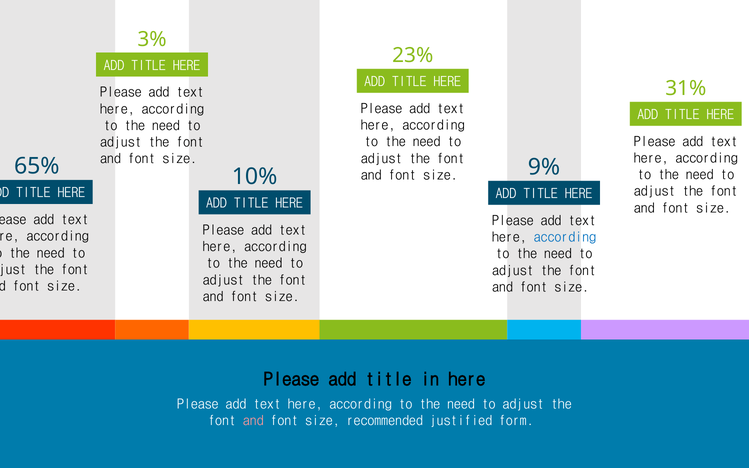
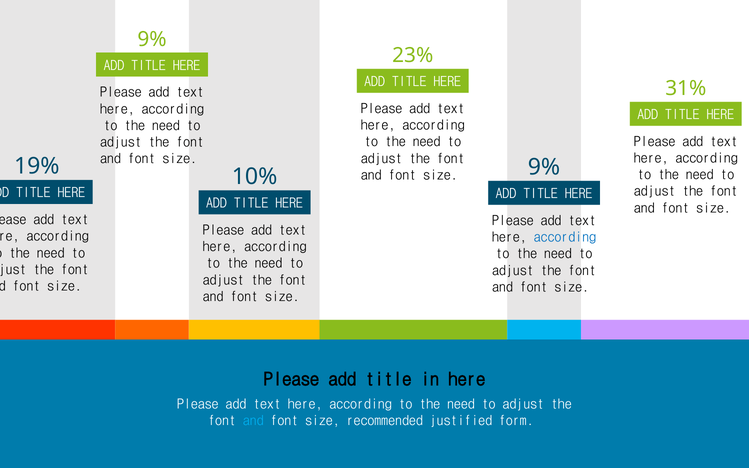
3%: 3% -> 9% (152, 39)
65%: 65% -> 19% (37, 166)
and colour: pink -> light blue (253, 421)
